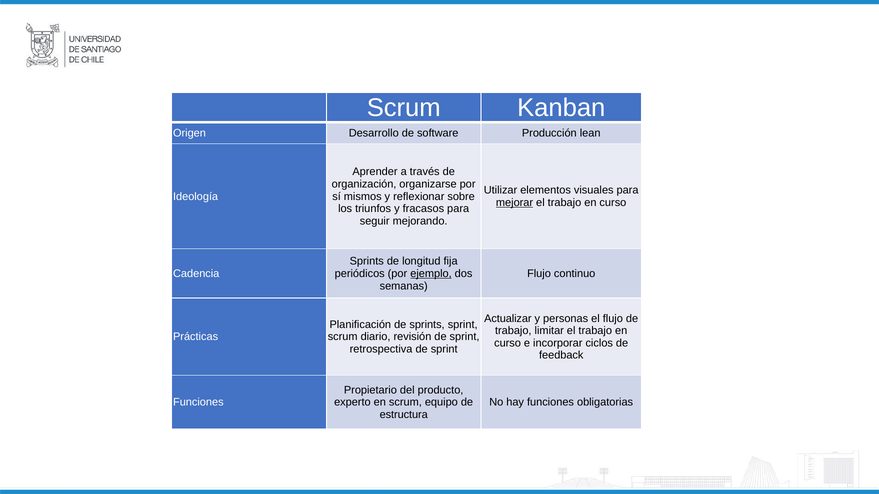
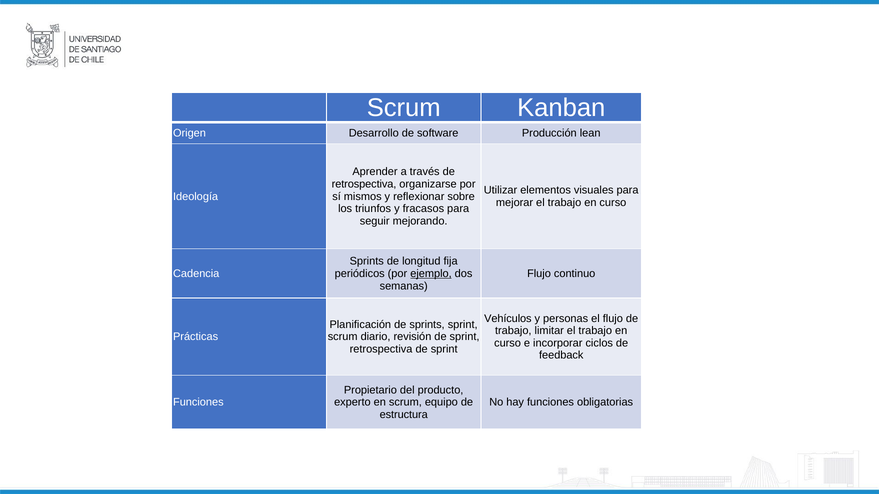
organización: organización -> retrospectiva (364, 184)
mejorar underline: present -> none (515, 203)
Actualizar: Actualizar -> Vehículos (508, 319)
